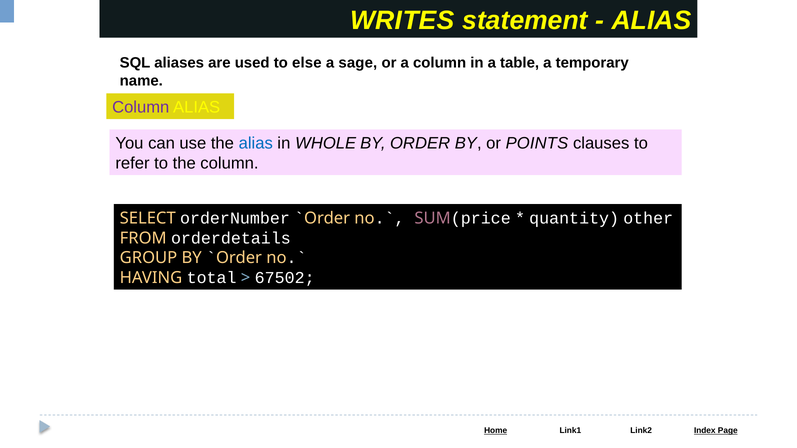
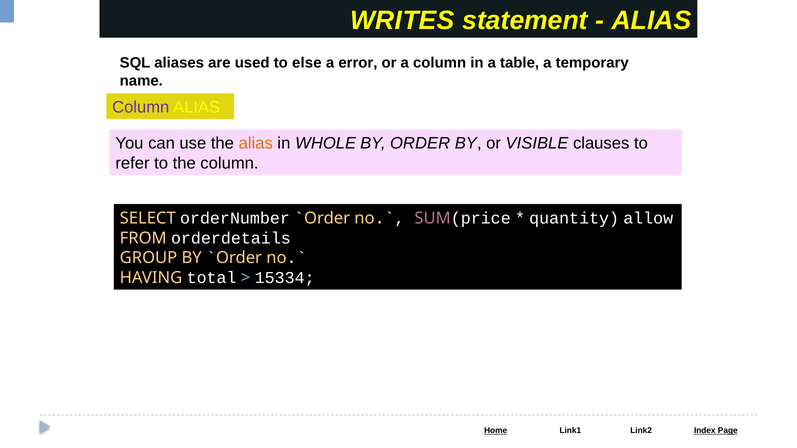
sage: sage -> error (358, 63)
alias colour: blue -> orange (256, 144)
POINTS: POINTS -> VISIBLE (537, 144)
other: other -> allow (648, 218)
67502: 67502 -> 15334 (285, 278)
